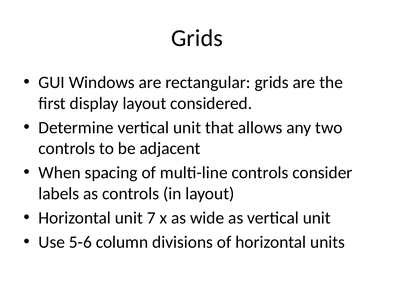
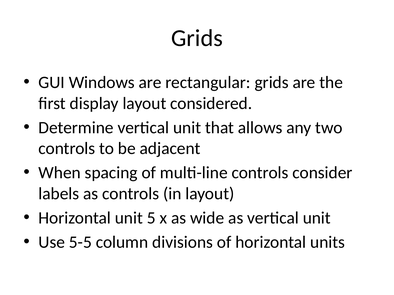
7: 7 -> 5 (151, 218)
5-6: 5-6 -> 5-5 (80, 243)
